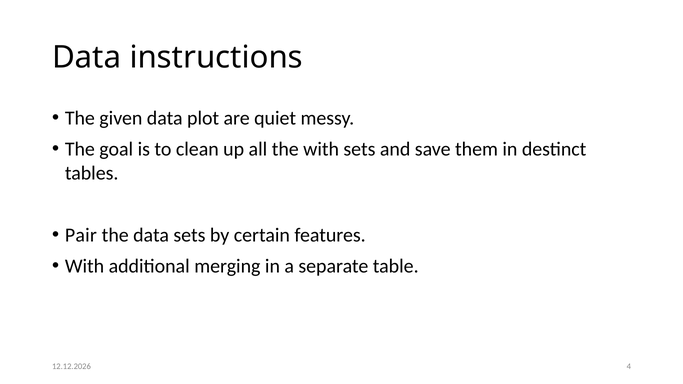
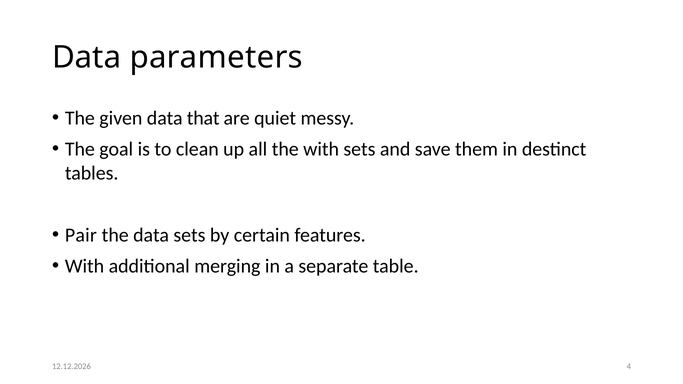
instructions: instructions -> parameters (216, 57)
plot: plot -> that (203, 118)
